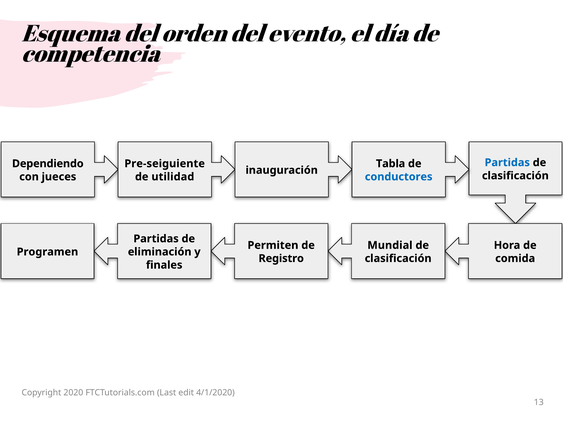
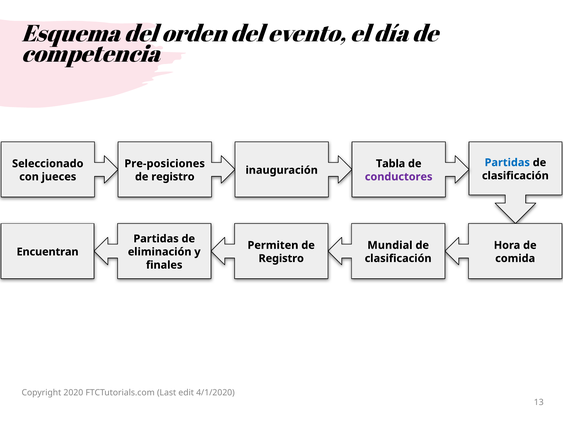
Dependiendo: Dependiendo -> Seleccionado (48, 164)
Pre-seiguiente: Pre-seiguiente -> Pre-posiciones (165, 164)
utilidad: utilidad -> registro (173, 177)
conductores colour: blue -> purple (399, 177)
Programen: Programen -> Encuentran (48, 252)
